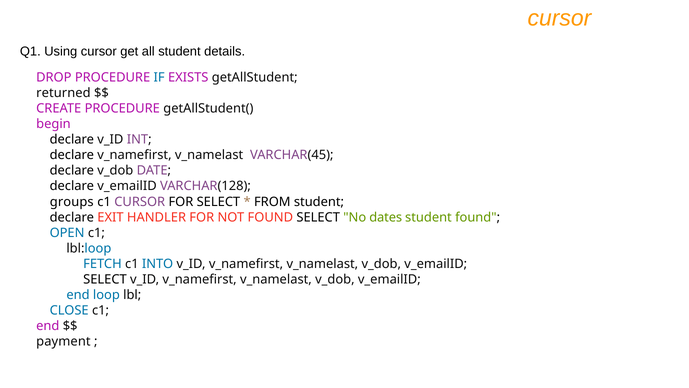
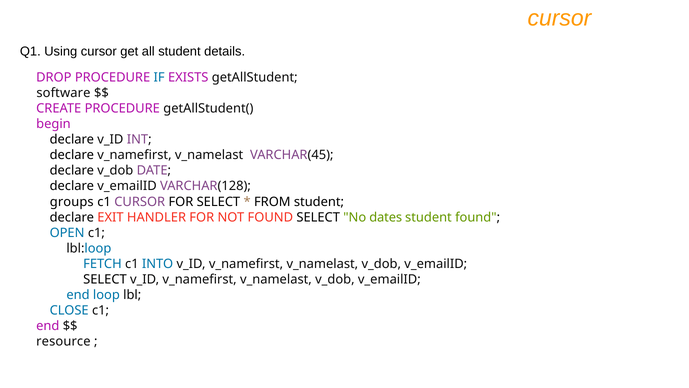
returned: returned -> software (63, 93)
payment: payment -> resource (63, 341)
